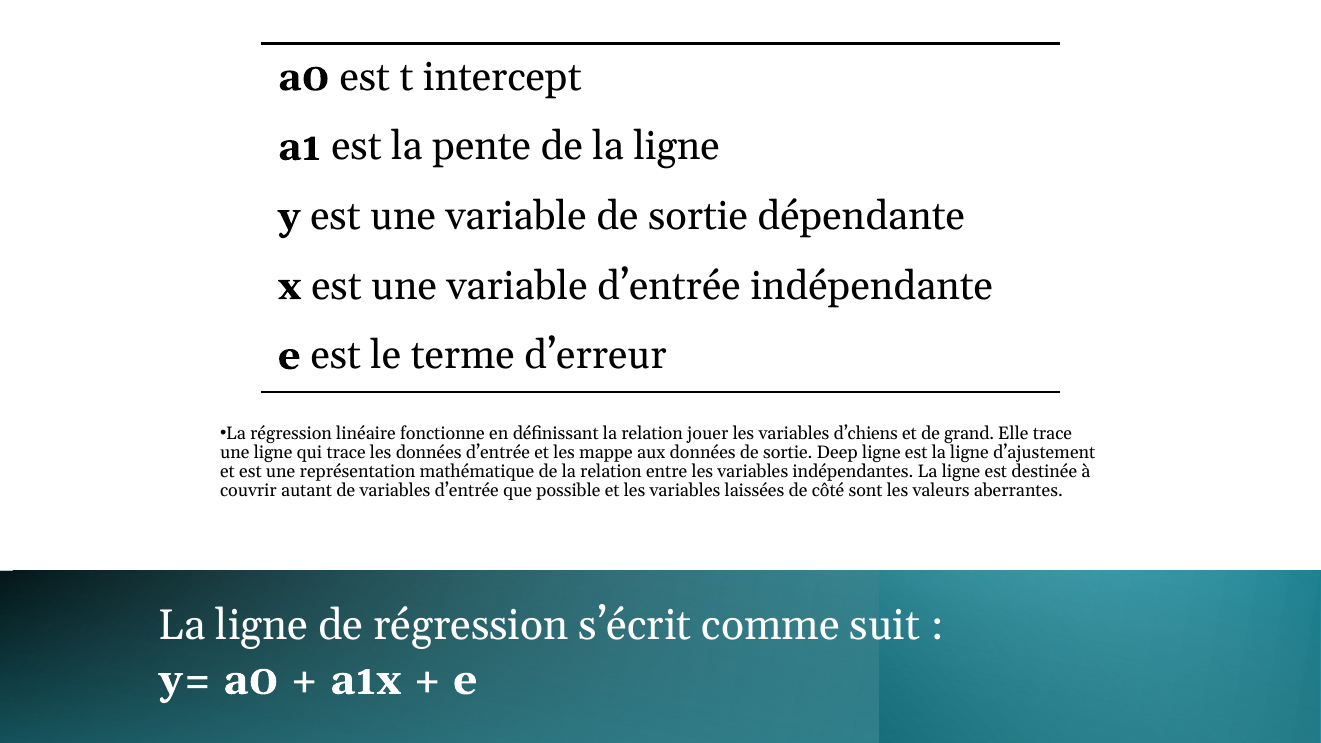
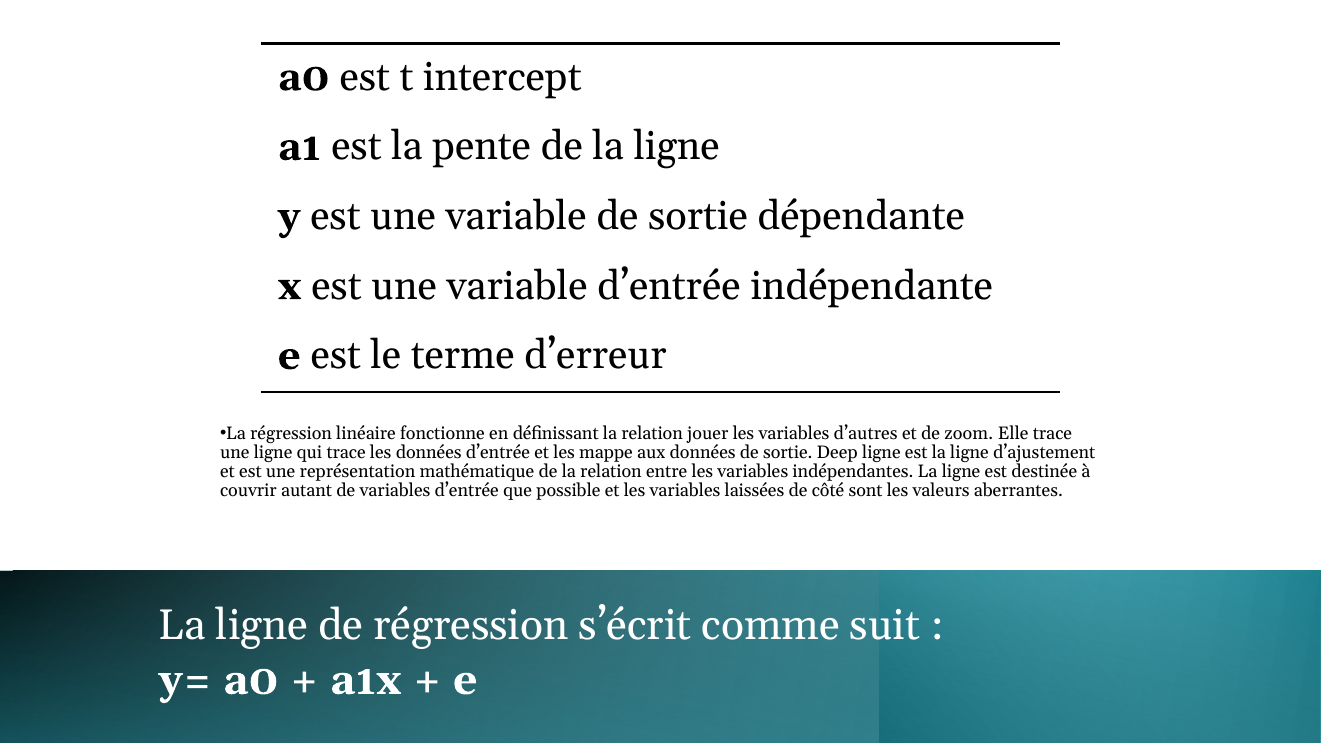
d’chiens: d’chiens -> d’autres (866, 433)
grand: grand -> zoom (969, 433)
